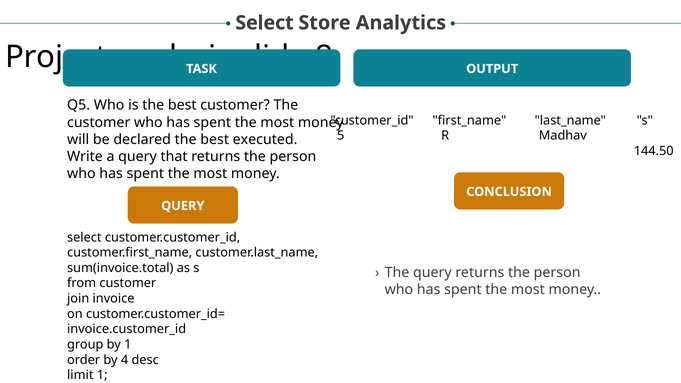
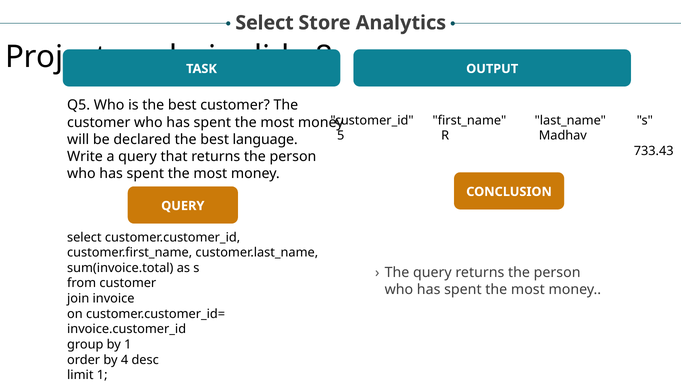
executed: executed -> language (265, 139)
144.50: 144.50 -> 733.43 (654, 151)
